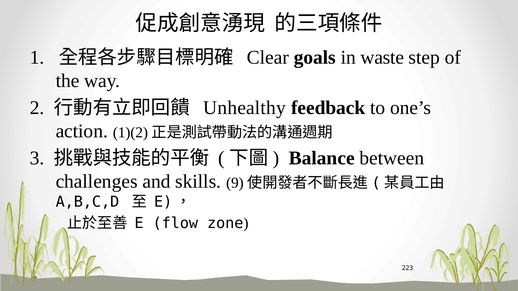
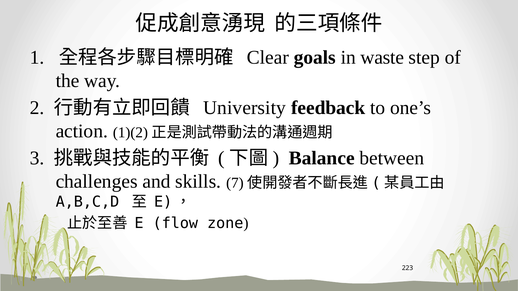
Unhealthy: Unhealthy -> University (245, 108)
9: 9 -> 7 (235, 183)
